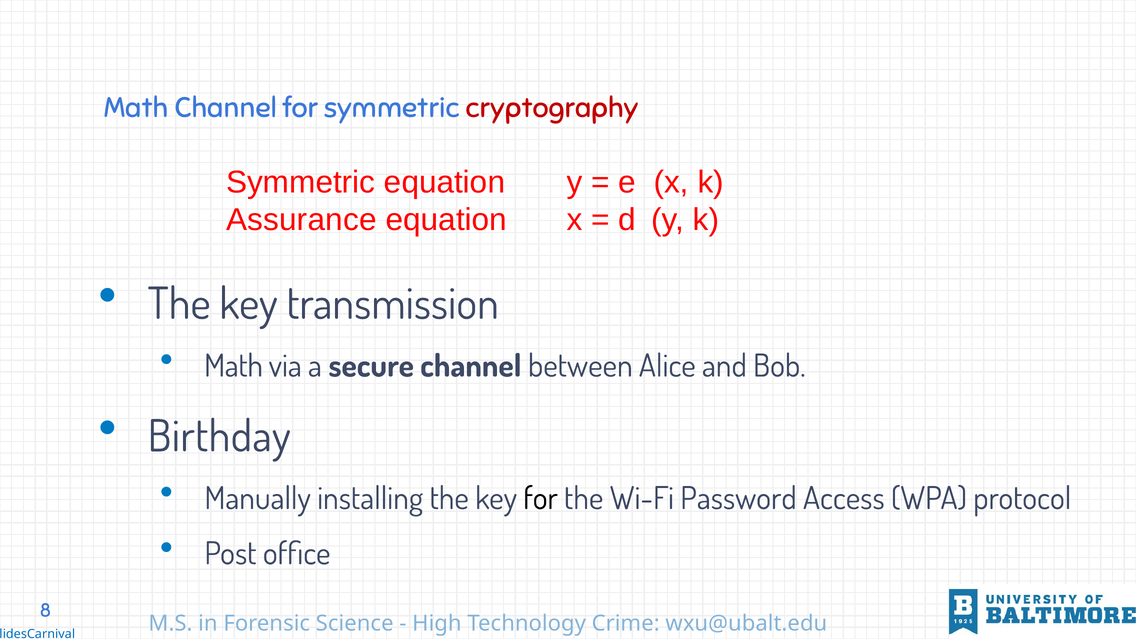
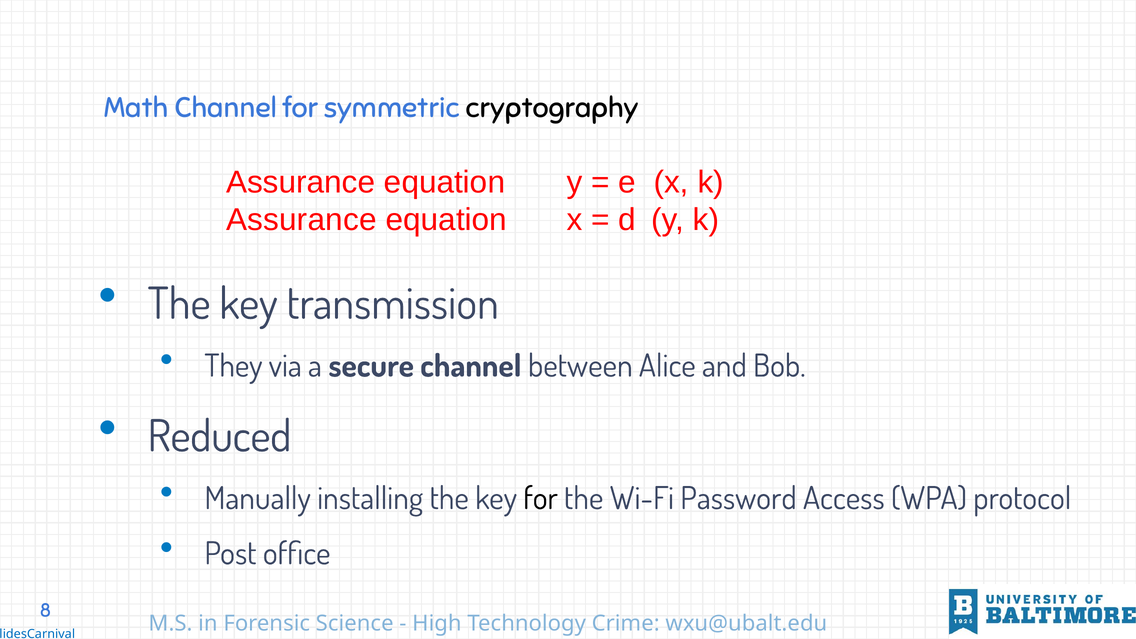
cryptography colour: red -> black (552, 108)
Symmetric: Symmetric -> Assurance (301, 182)
Math: Math -> They (233, 366)
Birthday: Birthday -> Reduced (219, 437)
